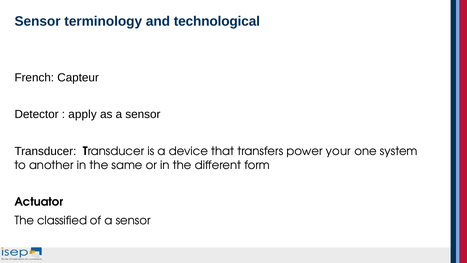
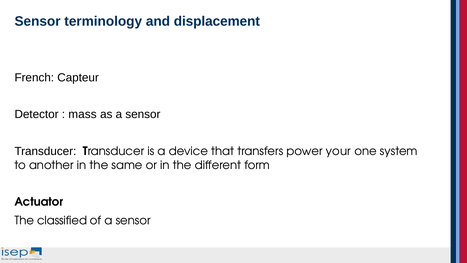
technological: technological -> displacement (217, 21)
apply: apply -> mass (83, 114)
